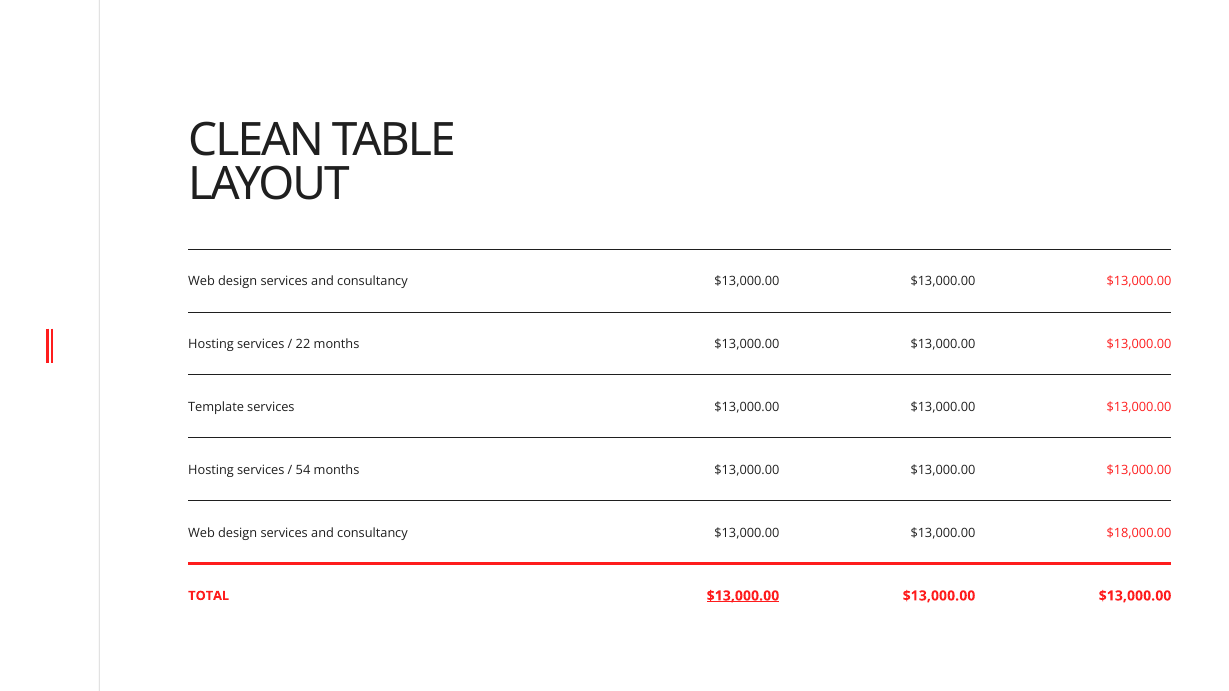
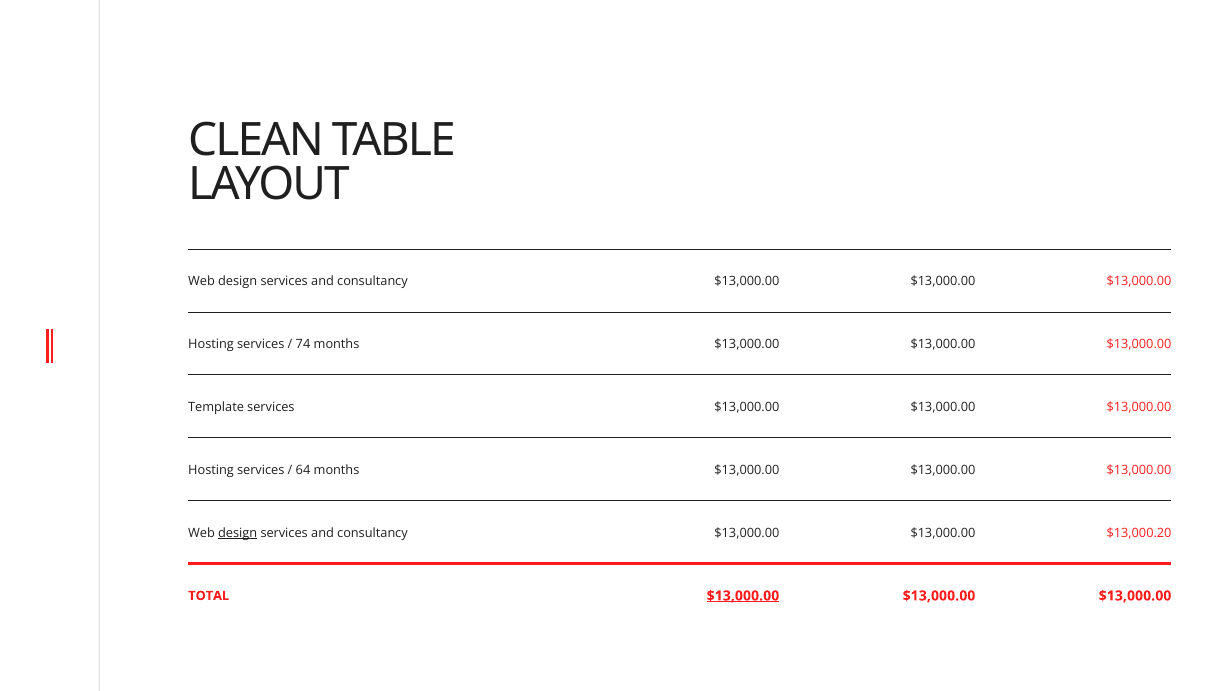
22: 22 -> 74 (303, 344)
54: 54 -> 64 (303, 470)
design underline: none -> present (238, 533)
$18,000.00: $18,000.00 -> $13,000.20 (1139, 533)
